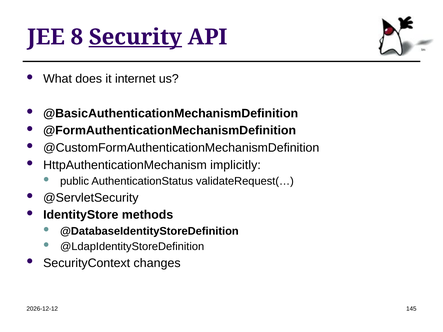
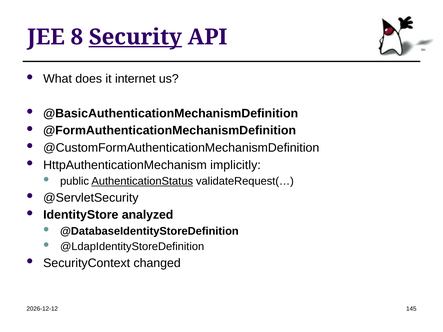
AuthenticationStatus underline: none -> present (142, 181)
methods: methods -> analyzed (148, 215)
changes: changes -> changed (157, 263)
